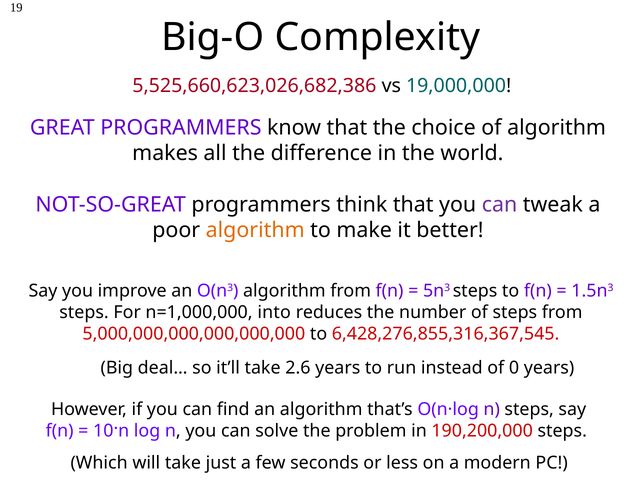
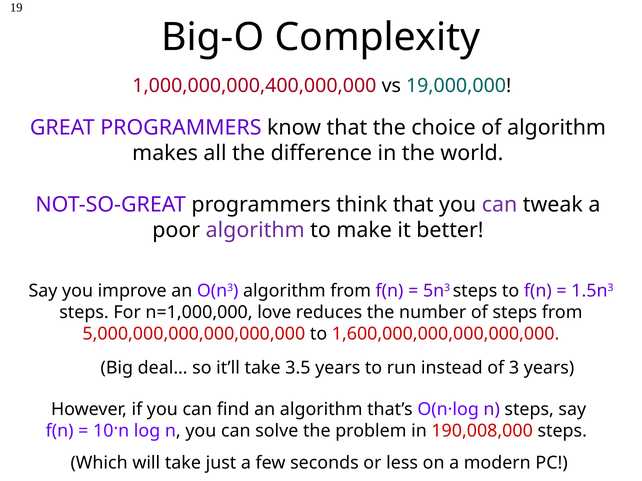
5,525,660,623,026,682,386: 5,525,660,623,026,682,386 -> 1,000,000,000,400,000,000 (254, 86)
algorithm colour: orange -> purple (255, 230)
into: into -> love (274, 313)
6,428,276,855,316,367,545: 6,428,276,855,316,367,545 -> 1,600,000,000,000,000,000 (446, 334)
2.6: 2.6 -> 3.5 (298, 368)
0: 0 -> 3 (514, 368)
190,200,000: 190,200,000 -> 190,008,000 (482, 431)
